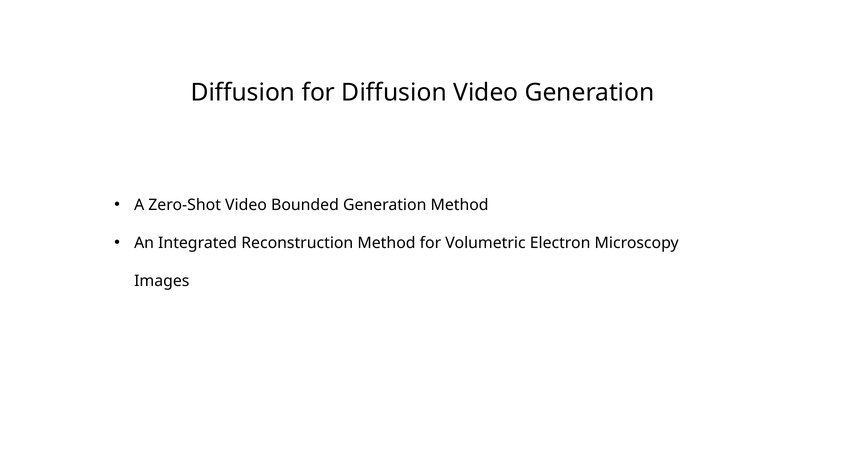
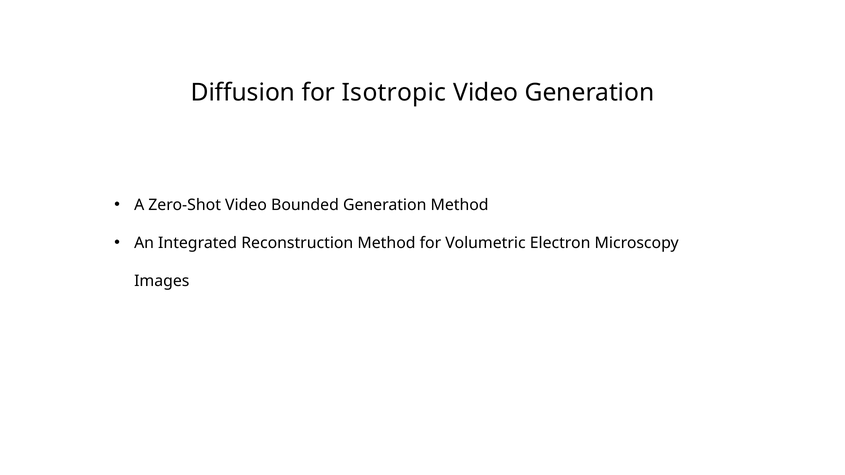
for Diffusion: Diffusion -> Isotropic (394, 93)
